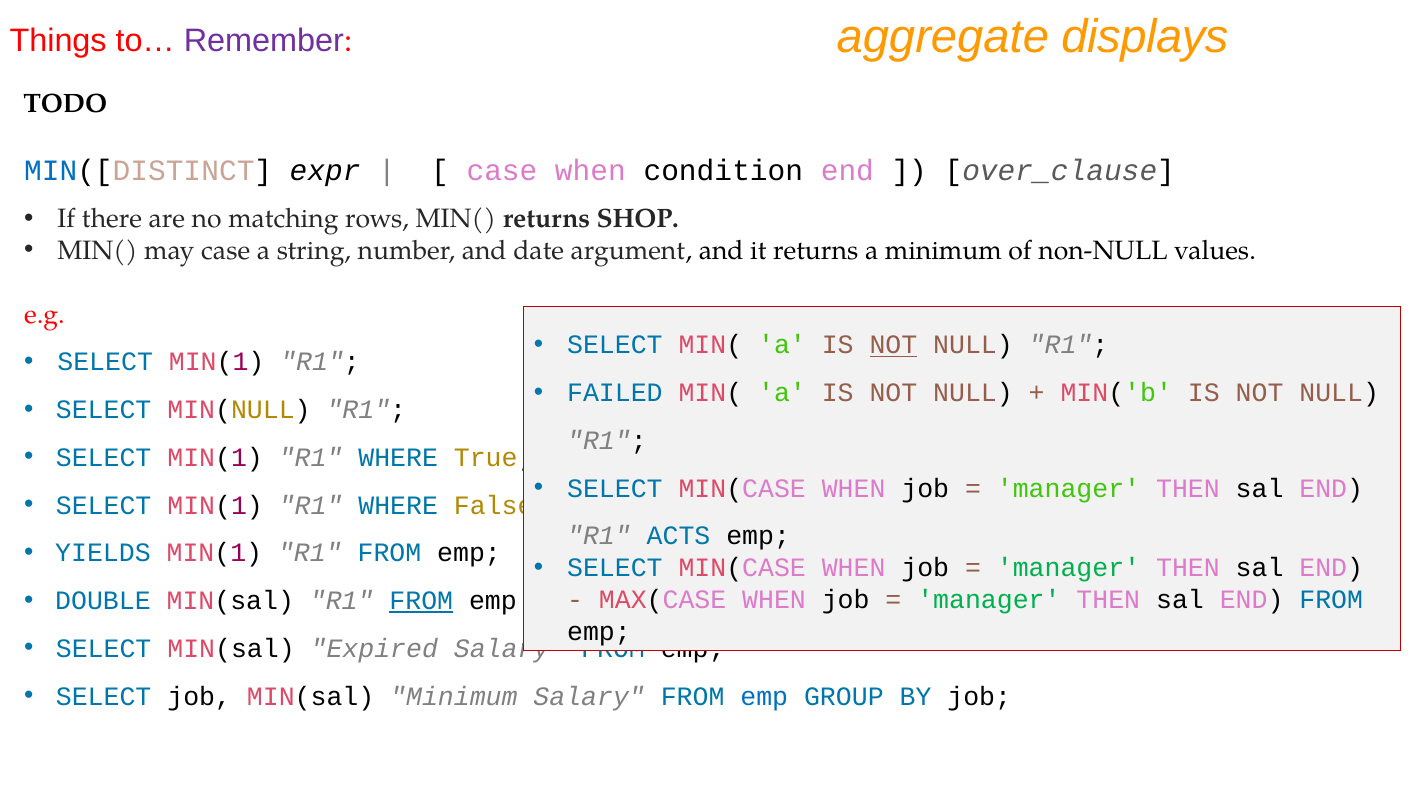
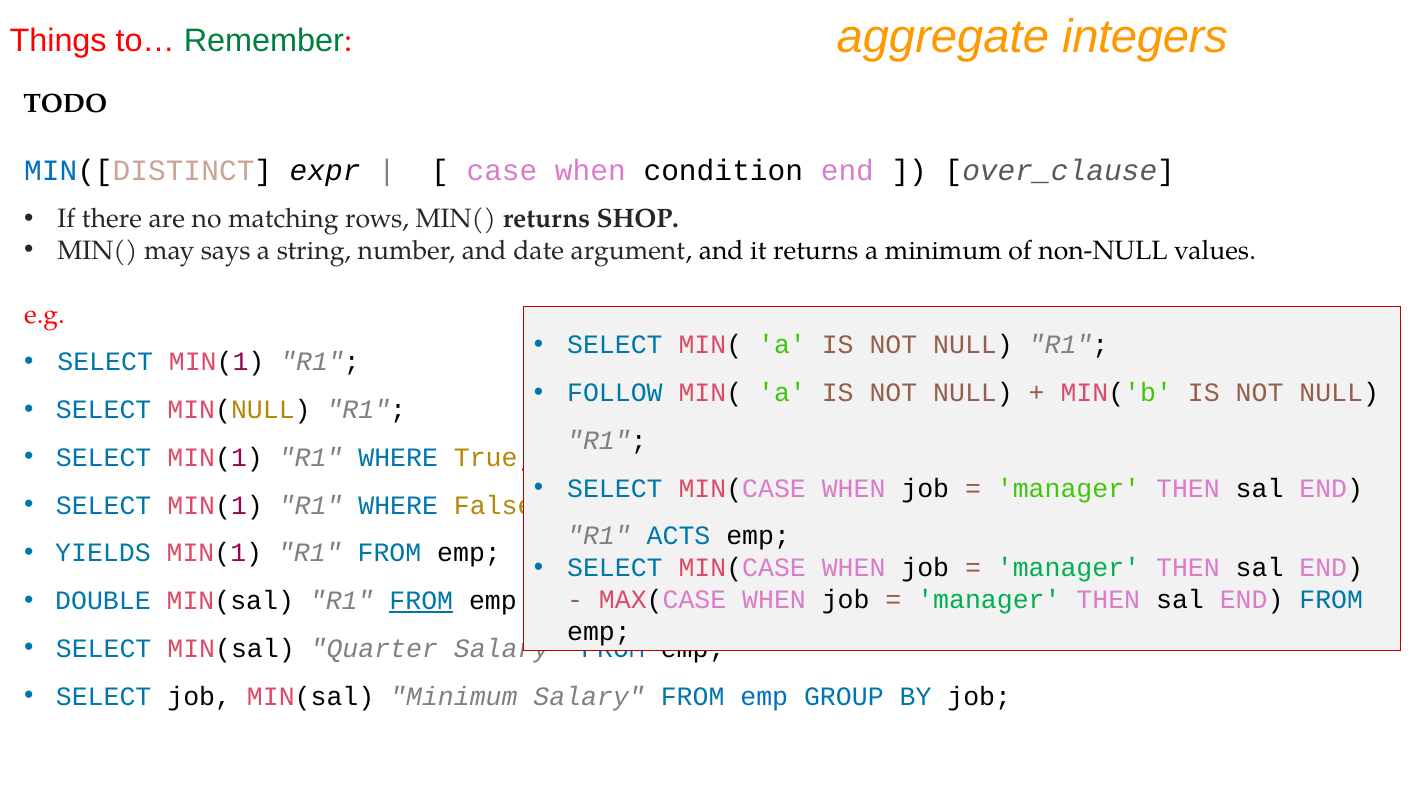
Remember colour: purple -> green (264, 40)
displays: displays -> integers (1145, 37)
may case: case -> says (226, 251)
NOT underline: present -> none (893, 345)
FAILED: FAILED -> FOLLOW (615, 393)
Expired: Expired -> Quarter (374, 649)
